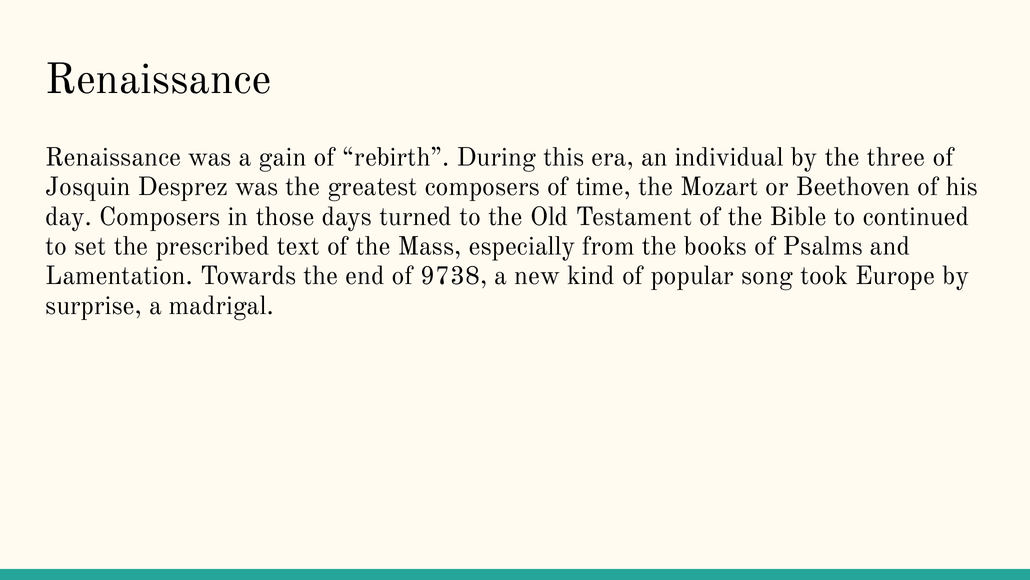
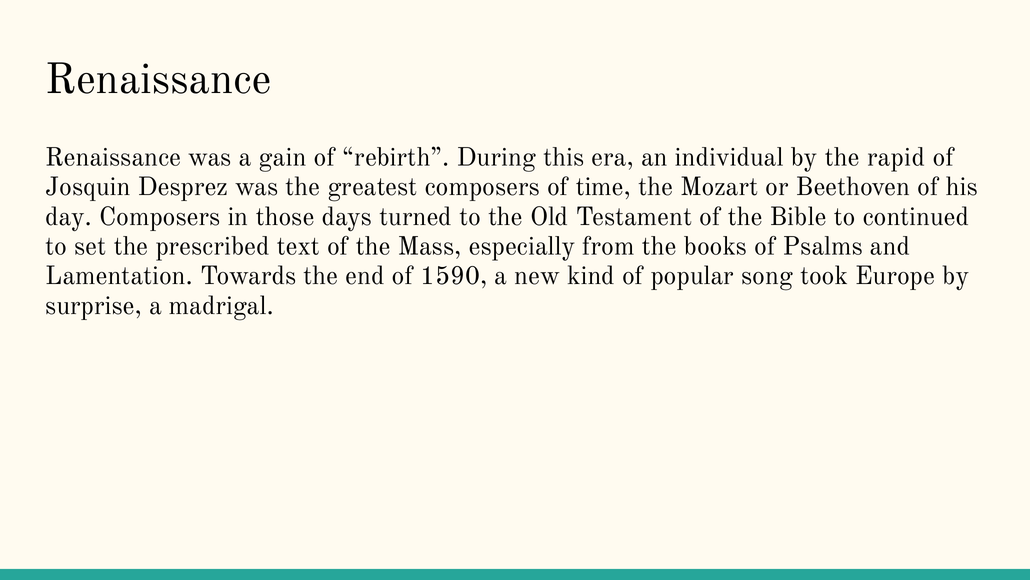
three: three -> rapid (896, 157)
9738: 9738 -> 1590 (454, 276)
